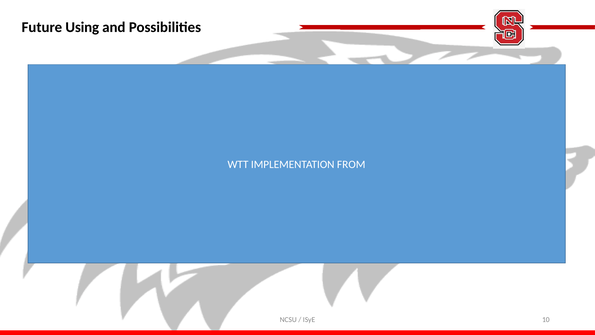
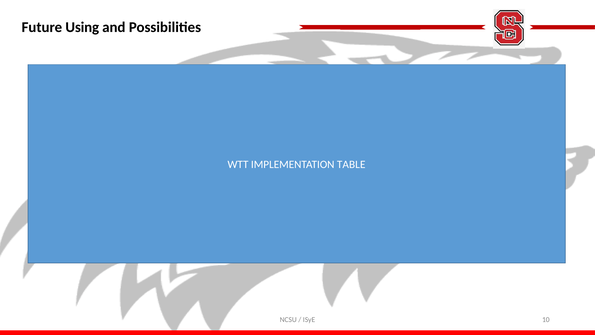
FROM: FROM -> TABLE (351, 164)
